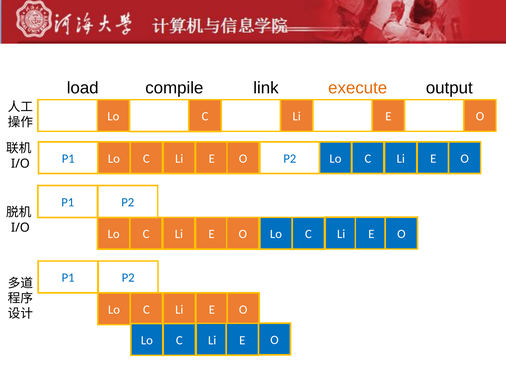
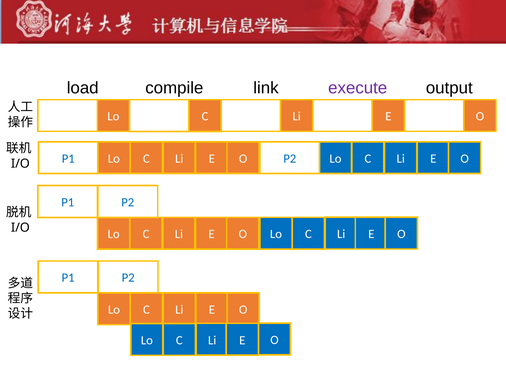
execute colour: orange -> purple (358, 88)
